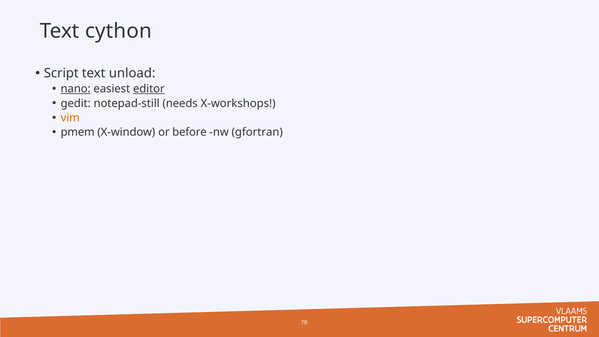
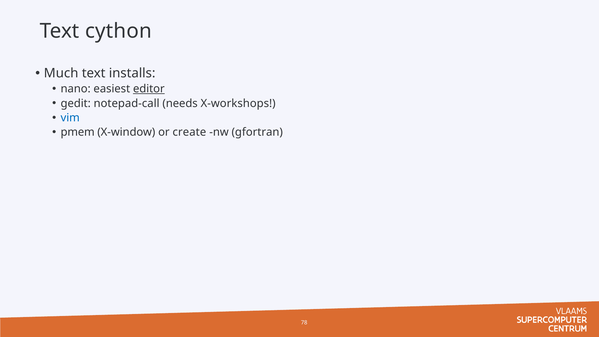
Script: Script -> Much (61, 73)
unload: unload -> installs (132, 73)
nano underline: present -> none (76, 89)
notepad-still: notepad-still -> notepad-call (127, 103)
vim colour: orange -> blue (70, 118)
before: before -> create (189, 132)
